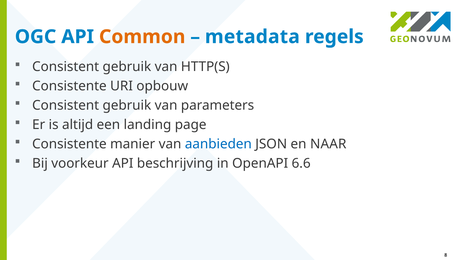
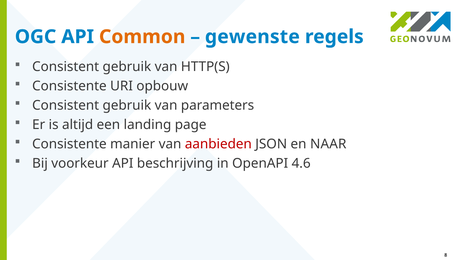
metadata: metadata -> gewenste (252, 37)
aanbieden colour: blue -> red (218, 144)
6.6: 6.6 -> 4.6 (301, 163)
